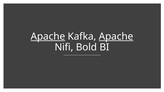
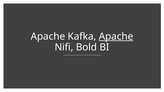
Apache underline: present -> none (48, 37)
